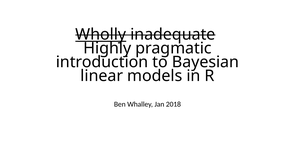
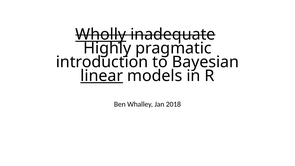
linear underline: none -> present (102, 76)
